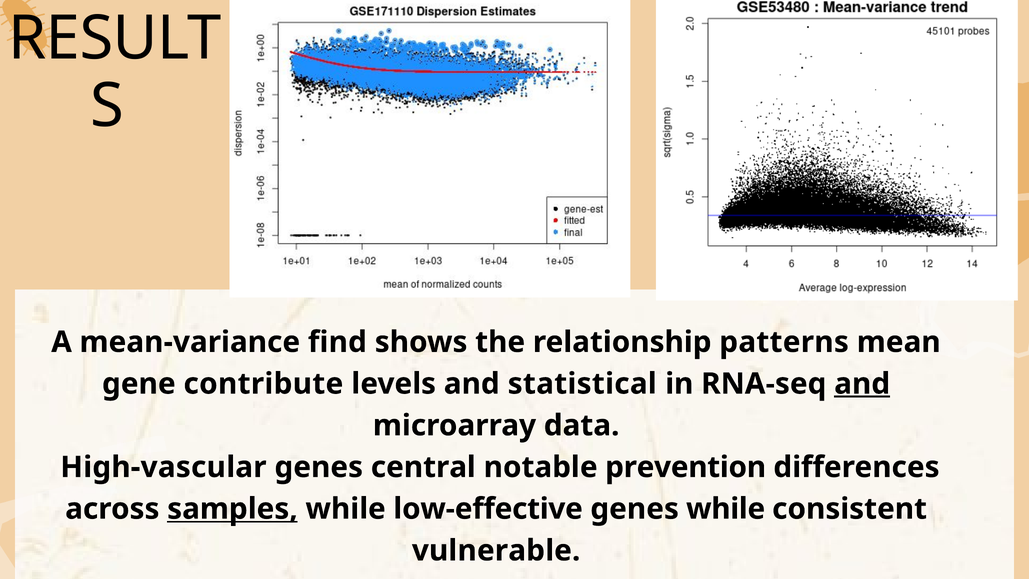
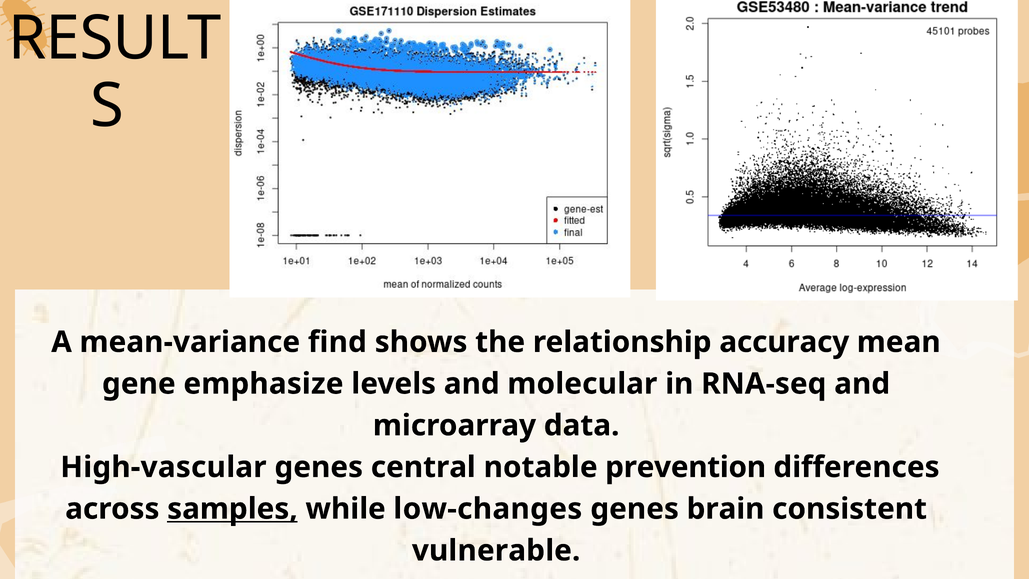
patterns: patterns -> accuracy (784, 342)
contribute: contribute -> emphasize (263, 384)
statistical: statistical -> molecular (582, 384)
and underline: present -> none (862, 384)
low-effective: low-effective -> low-changes (488, 509)
genes while: while -> brain (726, 509)
